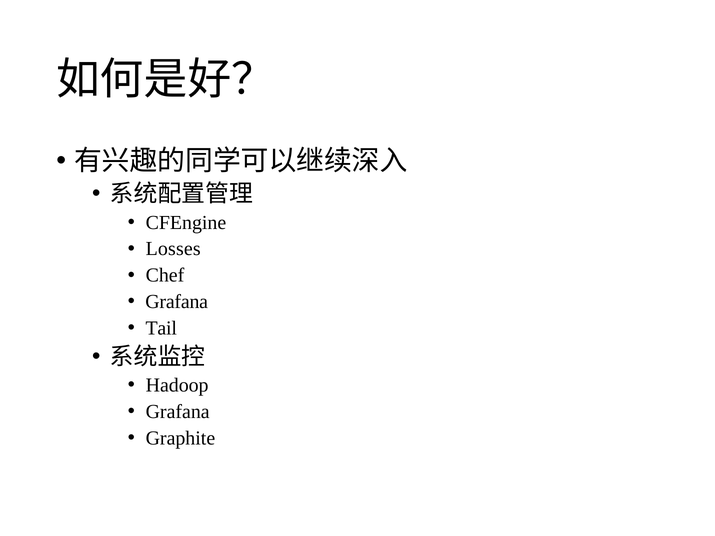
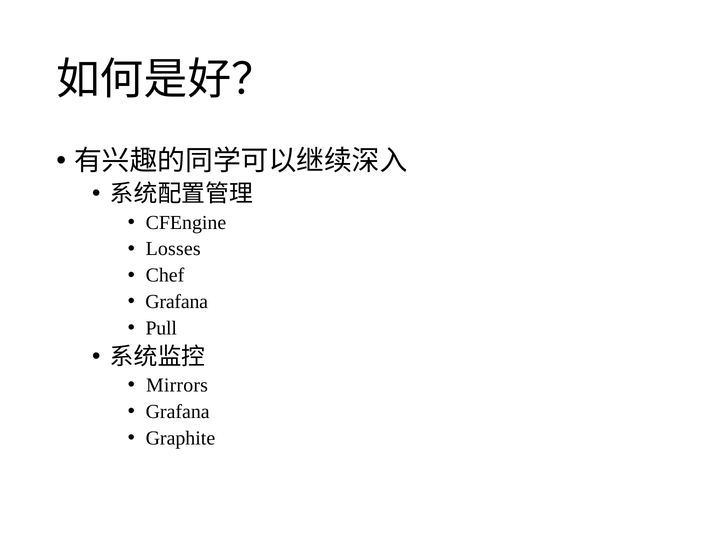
Tail: Tail -> Pull (161, 328)
Hadoop: Hadoop -> Mirrors (177, 385)
